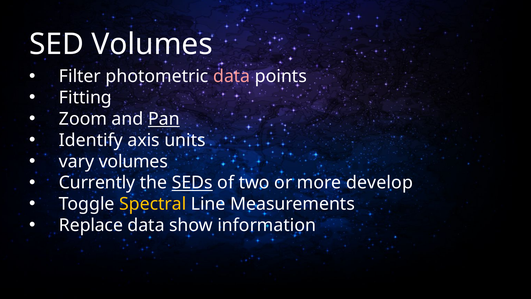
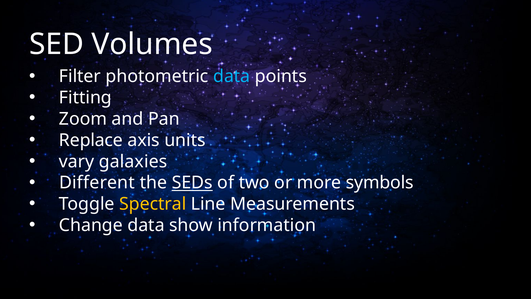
data colour: pink -> light blue (232, 76)
Pan underline: present -> none (164, 119)
Identify: Identify -> Replace (91, 140)
vary volumes: volumes -> galaxies (133, 161)
Currently: Currently -> Different (97, 183)
develop: develop -> symbols (380, 183)
Replace: Replace -> Change (91, 225)
